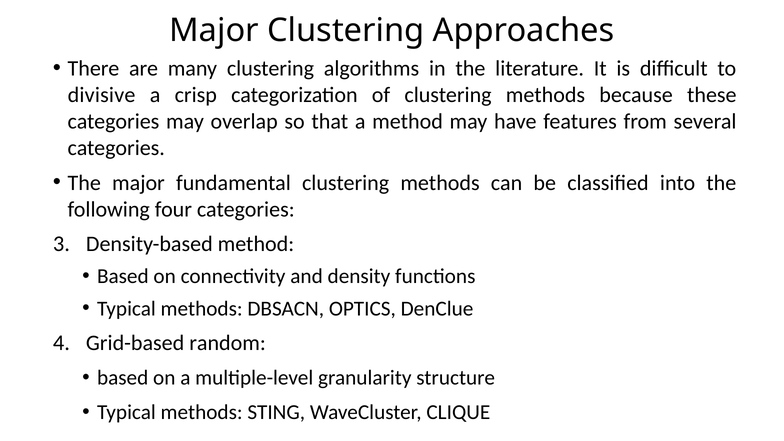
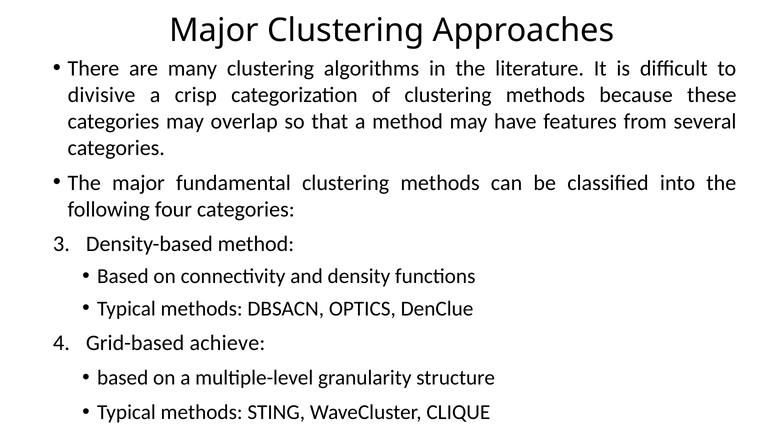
random: random -> achieve (227, 343)
